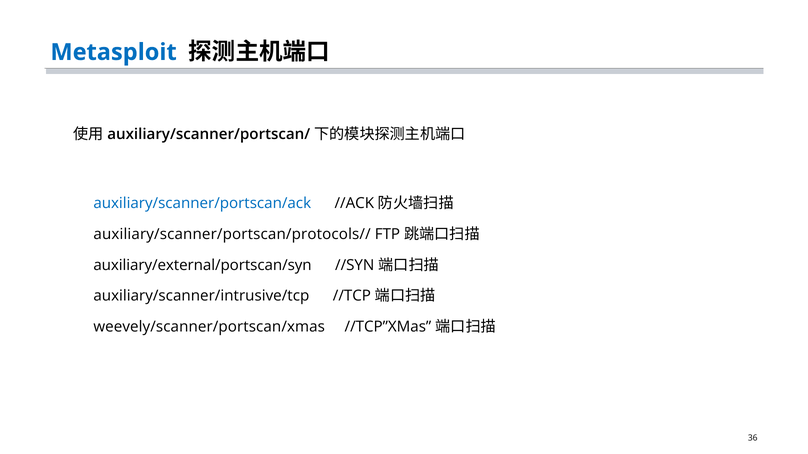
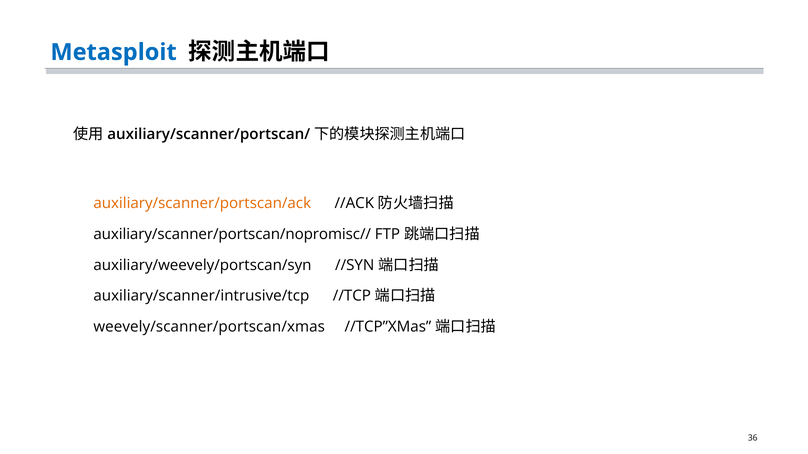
auxiliary/scanner/portscan/ack colour: blue -> orange (202, 204)
auxiliary/scanner/portscan/protocols//: auxiliary/scanner/portscan/protocols// -> auxiliary/scanner/portscan/nopromisc// (232, 234)
auxiliary/external/portscan/syn: auxiliary/external/portscan/syn -> auxiliary/weevely/portscan/syn (202, 265)
